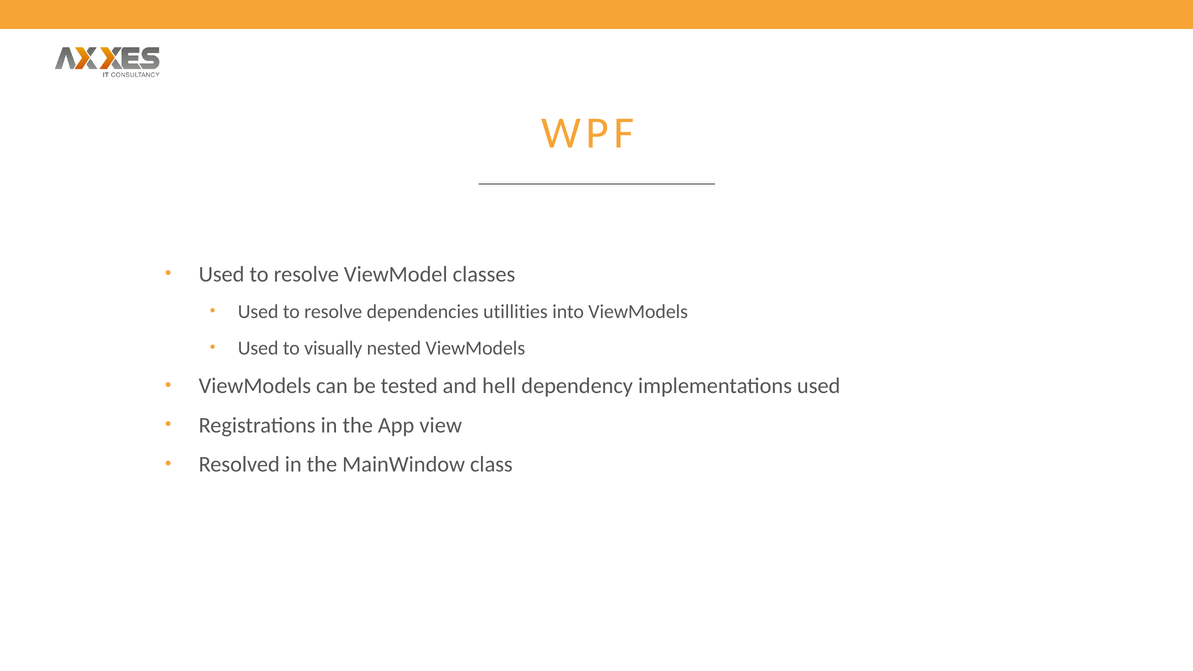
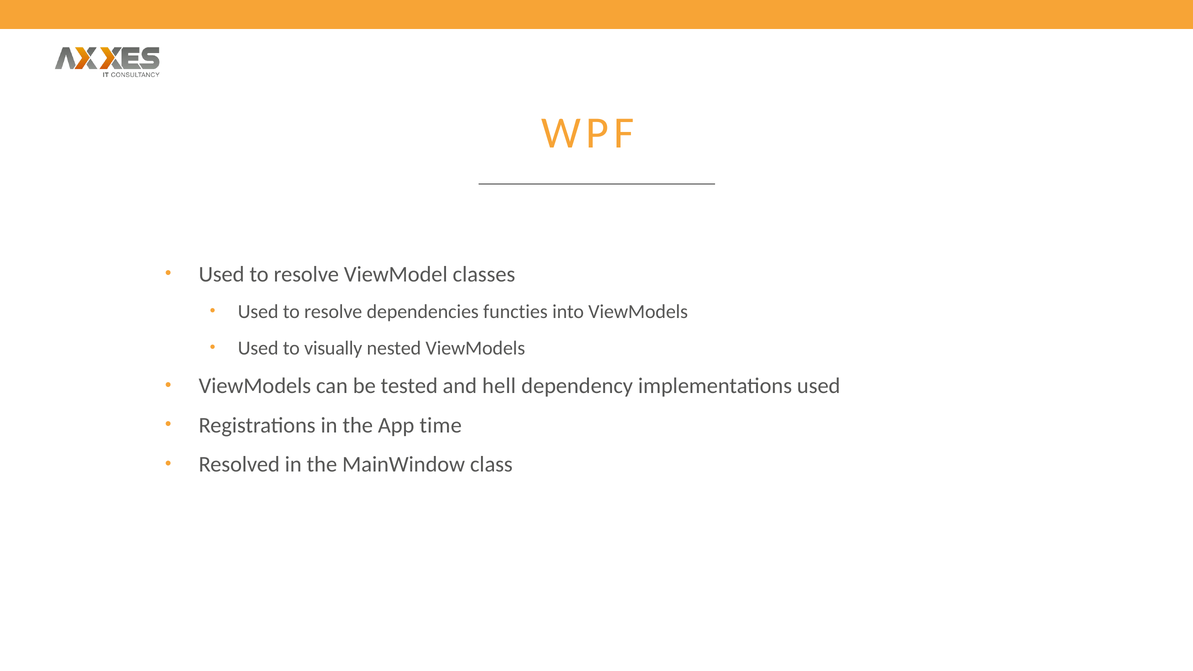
utillities: utillities -> functies (515, 312)
view: view -> time (441, 425)
